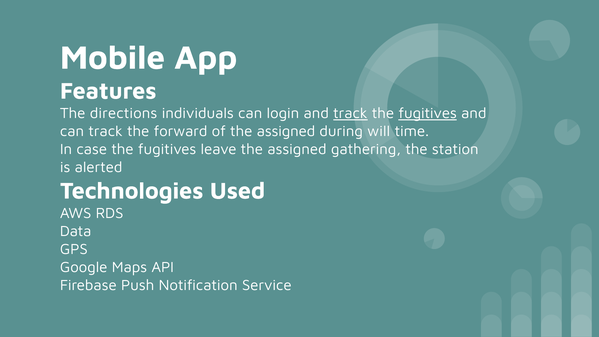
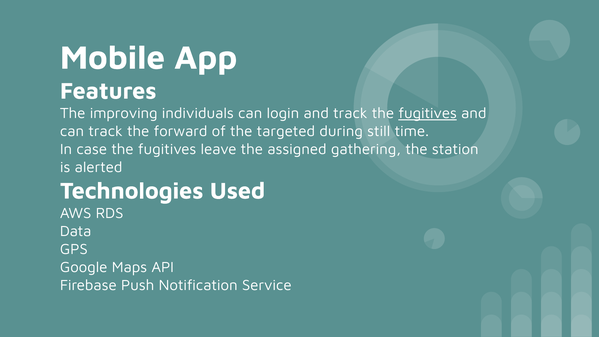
directions: directions -> improving (124, 113)
track underline: present -> none (350, 113)
of the assigned: assigned -> targeted (286, 131)
will: will -> still (379, 131)
